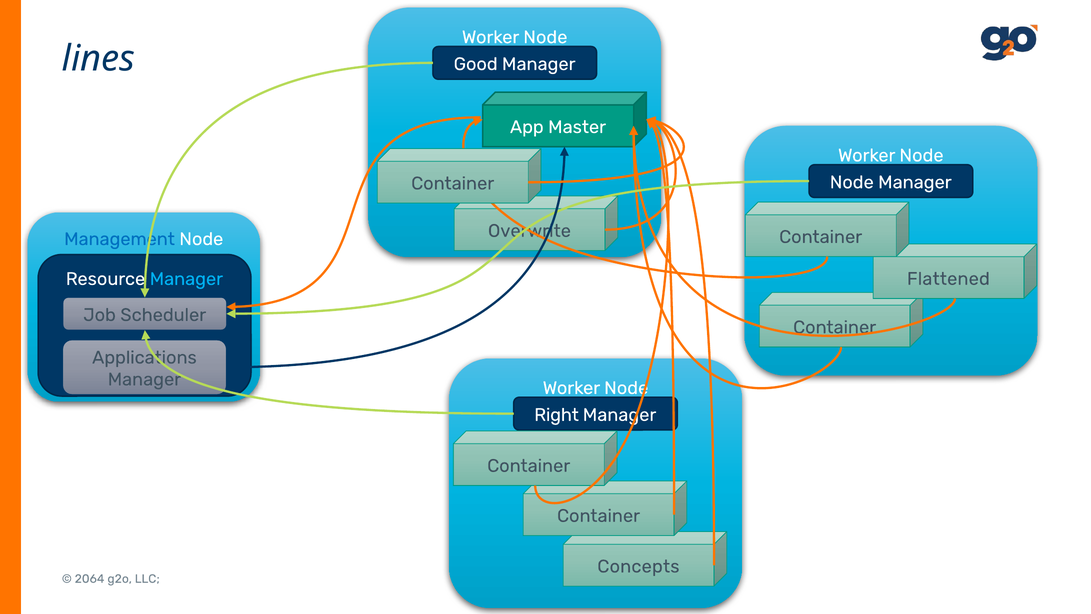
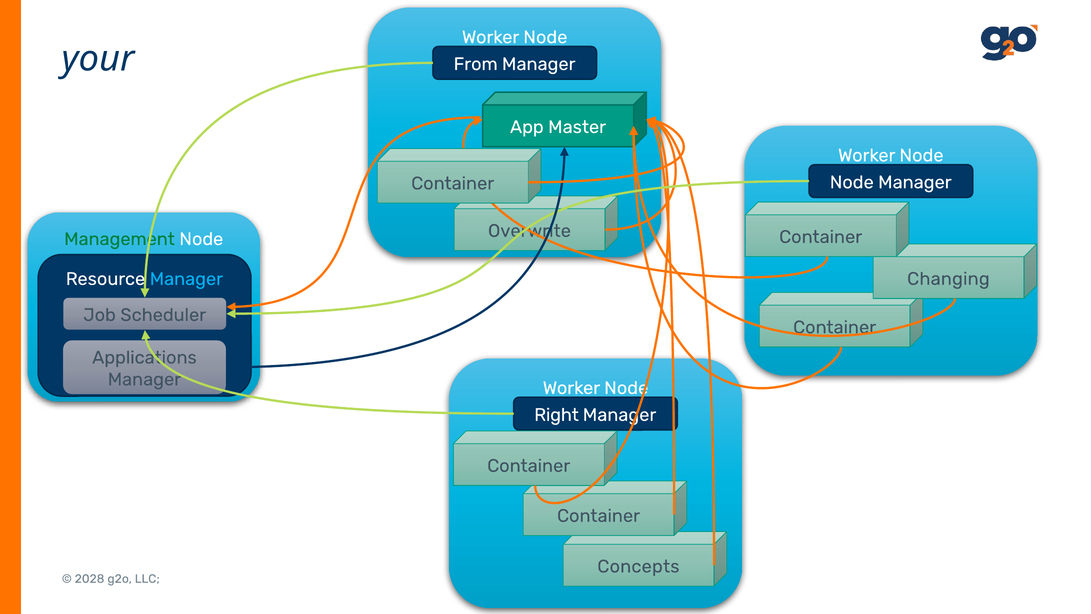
lines: lines -> your (98, 59)
Good: Good -> From (476, 64)
Management colour: blue -> green (120, 239)
Flattened: Flattened -> Changing (948, 279)
2064: 2064 -> 2028 (90, 579)
